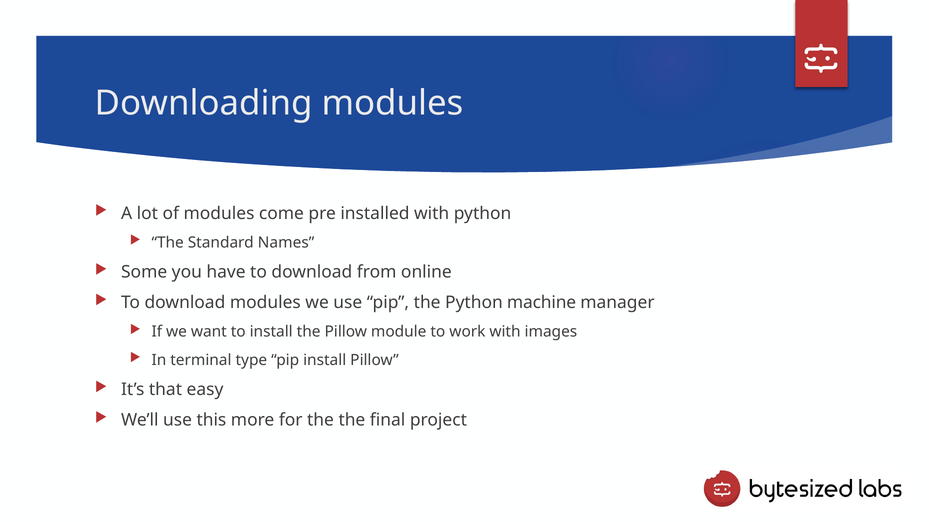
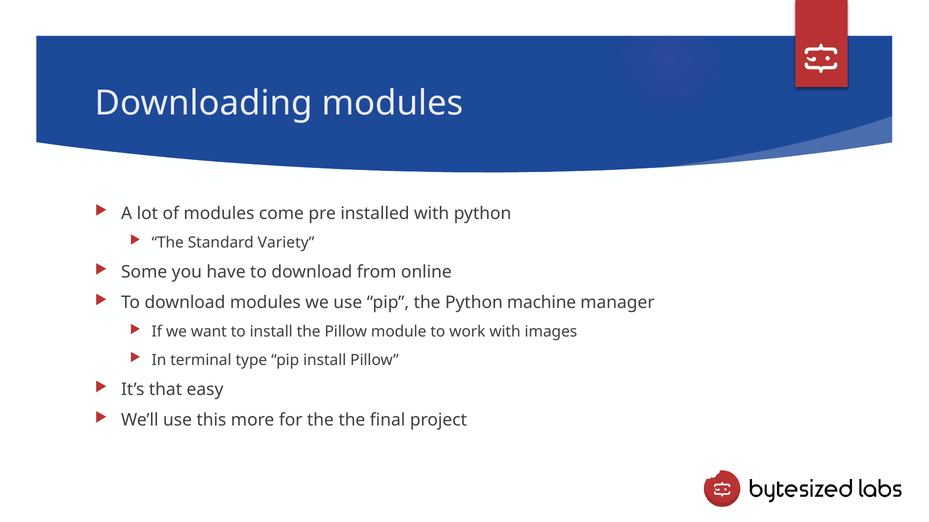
Names: Names -> Variety (286, 243)
